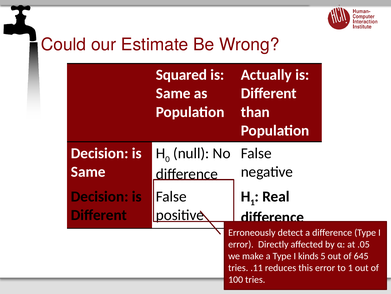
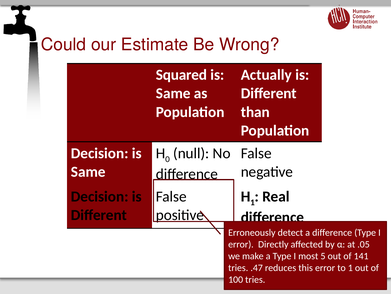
kinds: kinds -> most (308, 256)
645: 645 -> 141 (361, 256)
.11: .11 -> .47 (257, 267)
